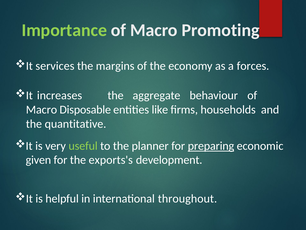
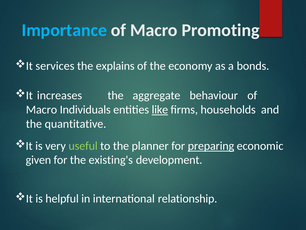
Importance colour: light green -> light blue (64, 30)
margins: margins -> explains (115, 66)
forces: forces -> bonds (253, 66)
Disposable: Disposable -> Individuals (85, 109)
like underline: none -> present (160, 109)
exports's: exports's -> existing's (111, 159)
throughout: throughout -> relationship (188, 198)
